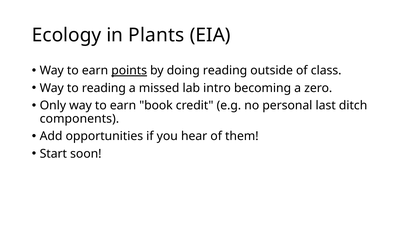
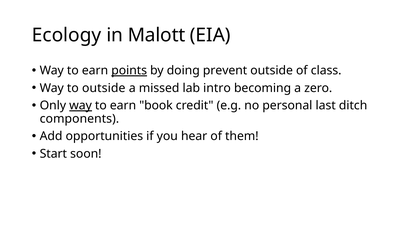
Plants: Plants -> Malott (157, 35)
doing reading: reading -> prevent (225, 71)
to reading: reading -> outside (104, 88)
way underline: none -> present (81, 106)
